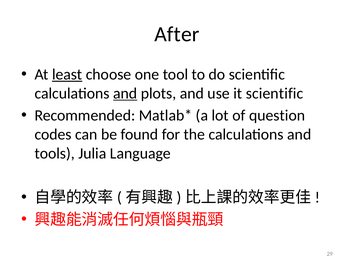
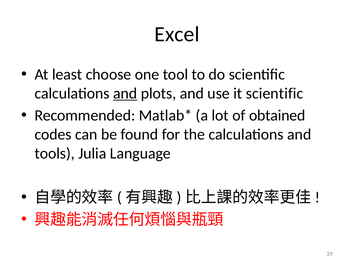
After: After -> Excel (177, 34)
least underline: present -> none (67, 74)
question: question -> obtained (277, 115)
